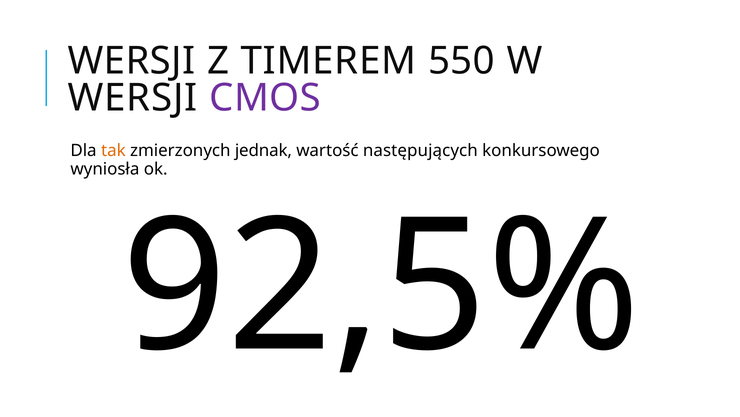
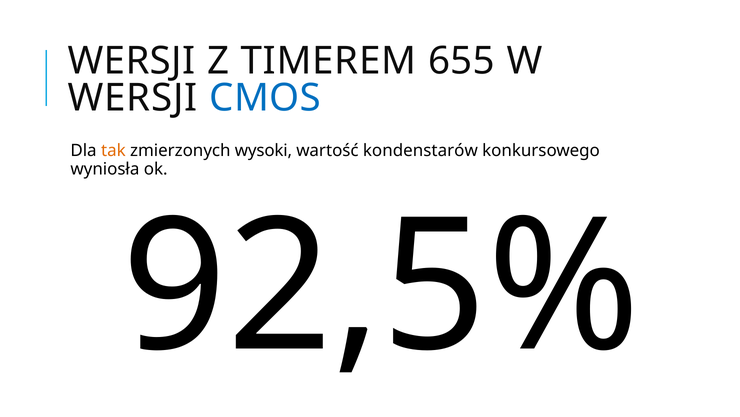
550: 550 -> 655 (461, 61)
CMOS colour: purple -> blue (265, 98)
jednak: jednak -> wysoki (263, 151)
następujących: następujących -> kondenstarów (420, 151)
